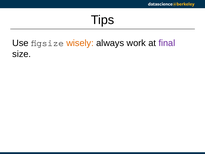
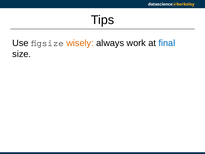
final colour: purple -> blue (167, 43)
